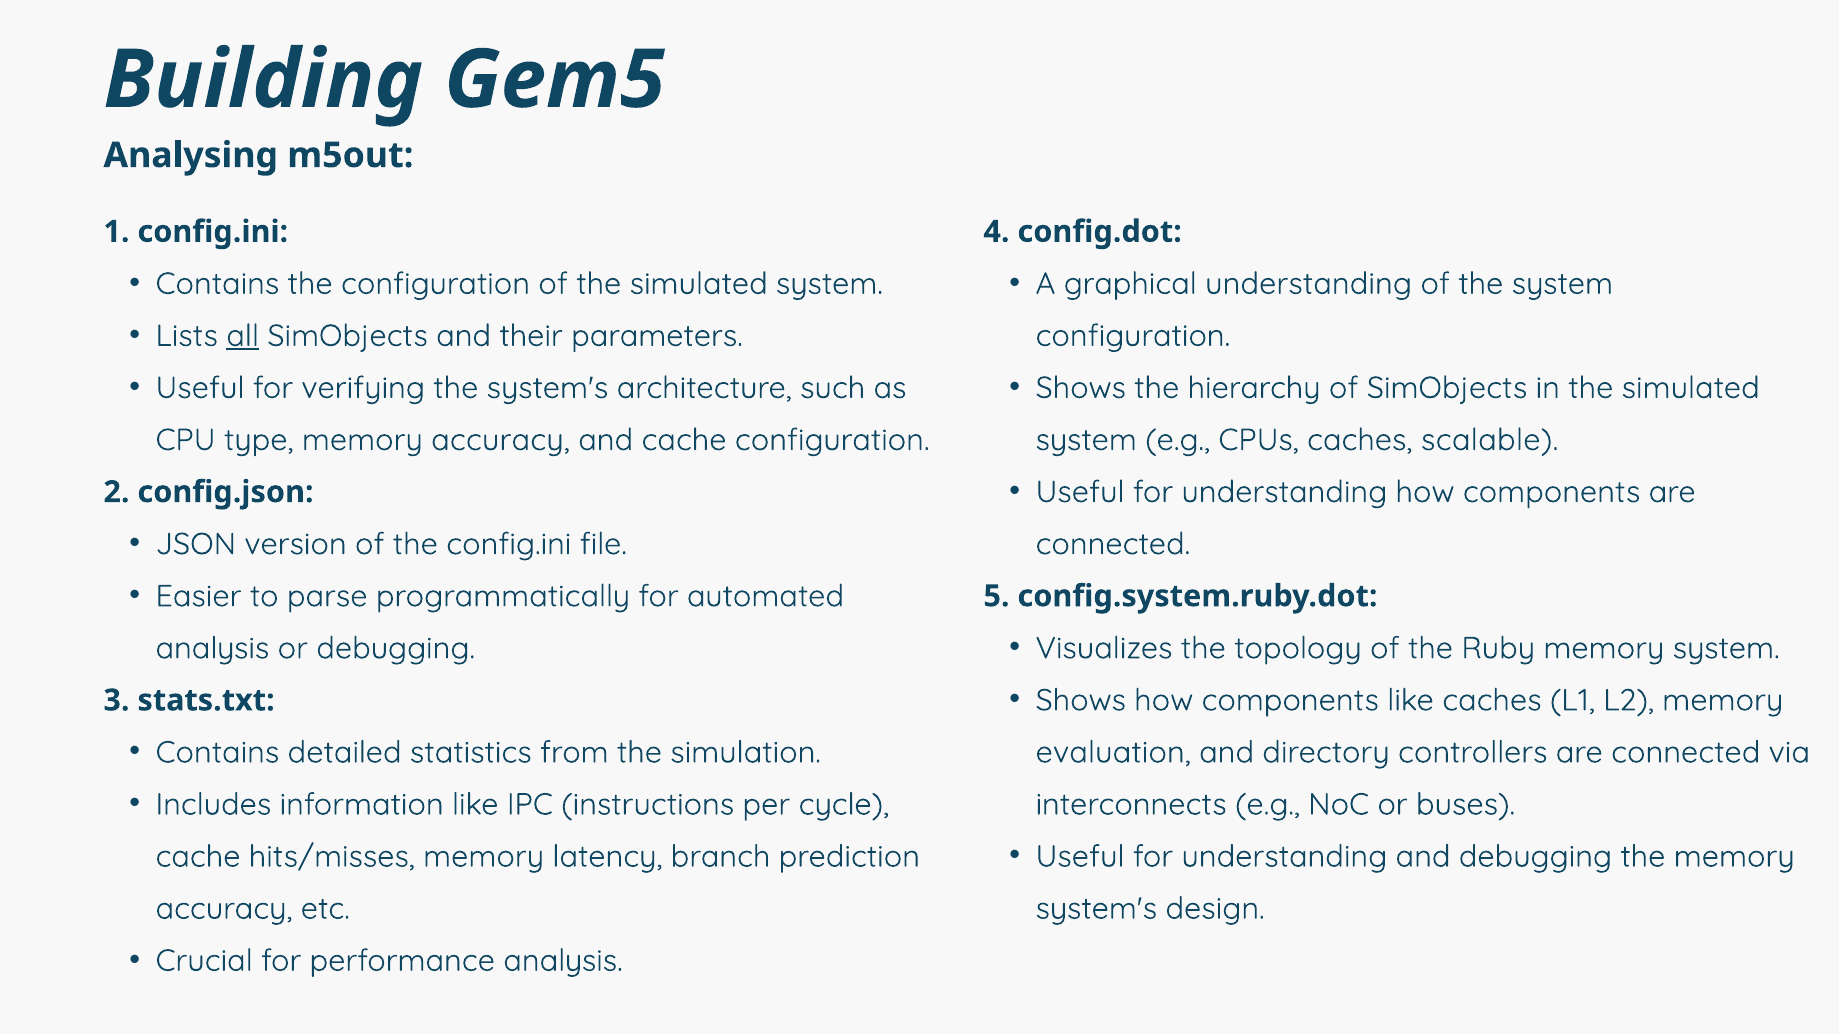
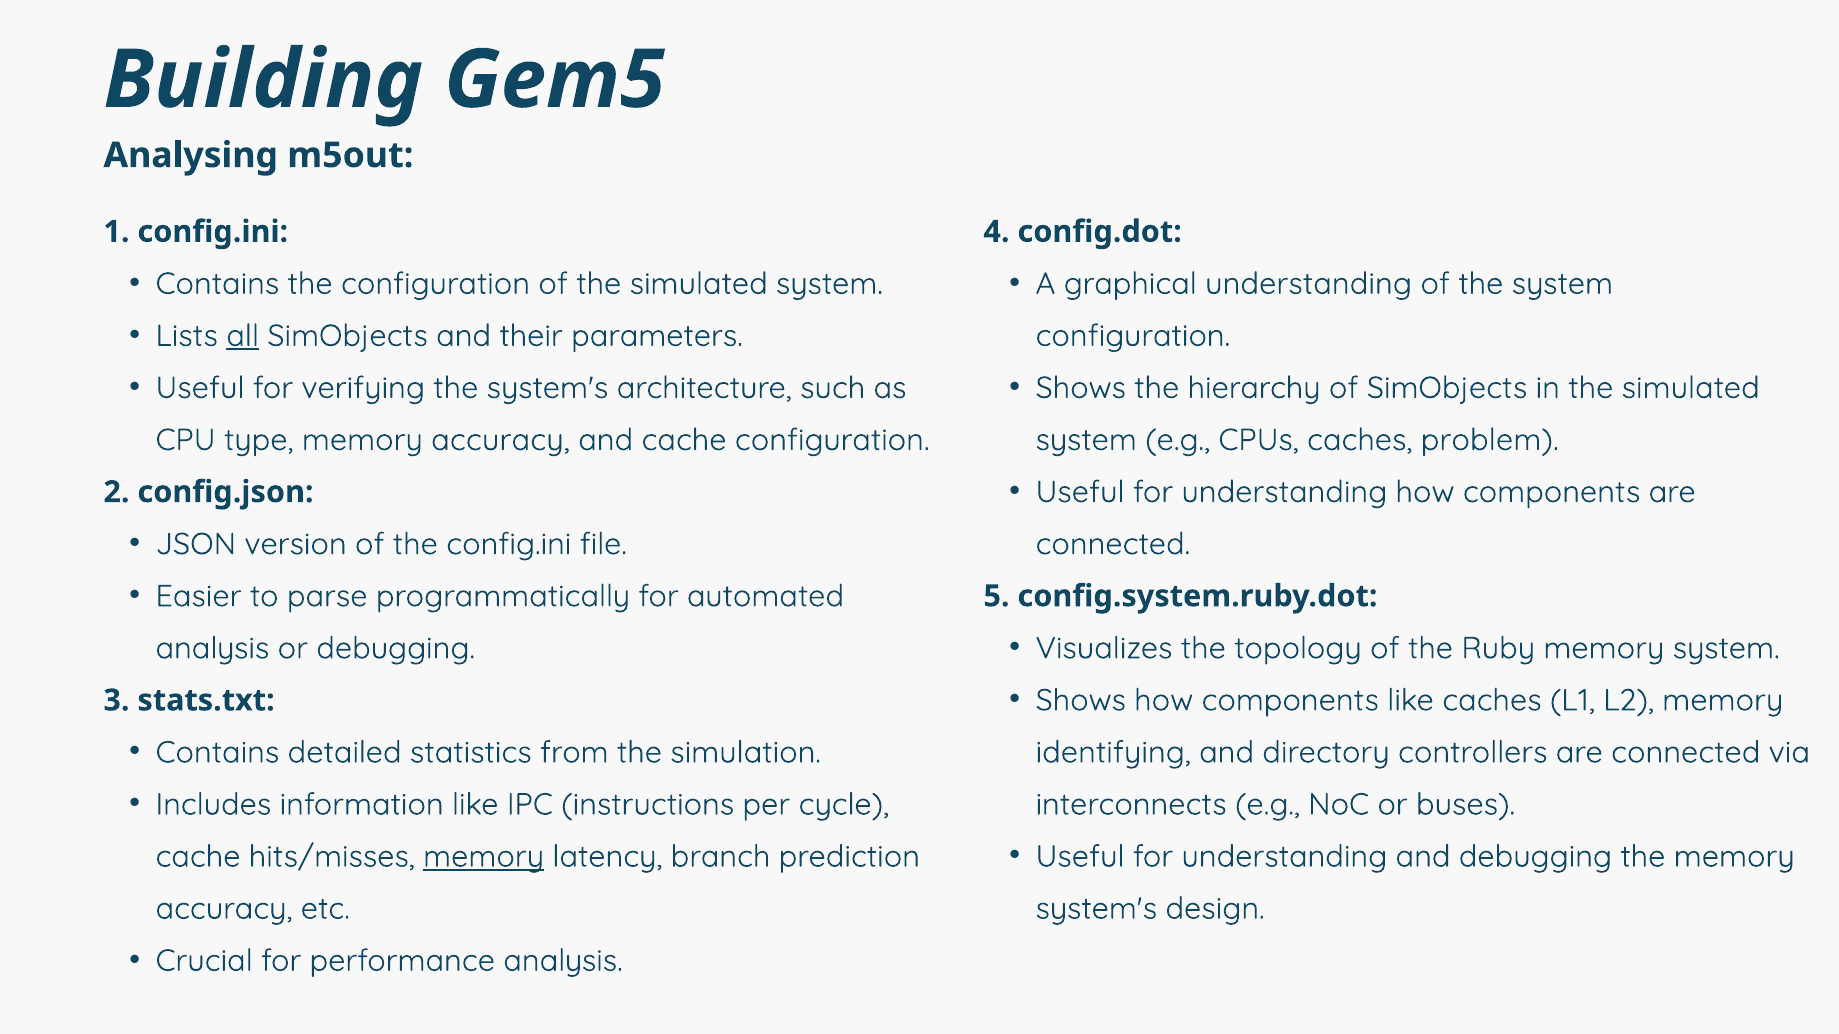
scalable: scalable -> problem (1490, 440)
evaluation: evaluation -> identifying (1113, 753)
memory underline: none -> present (484, 857)
